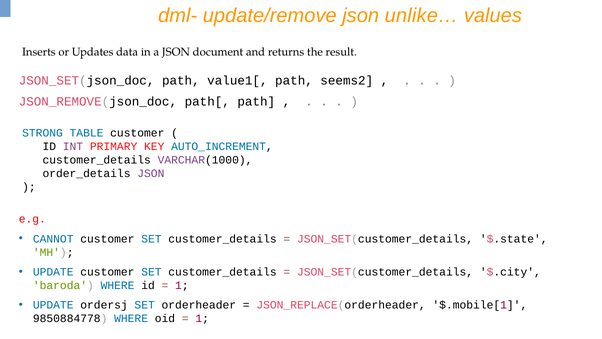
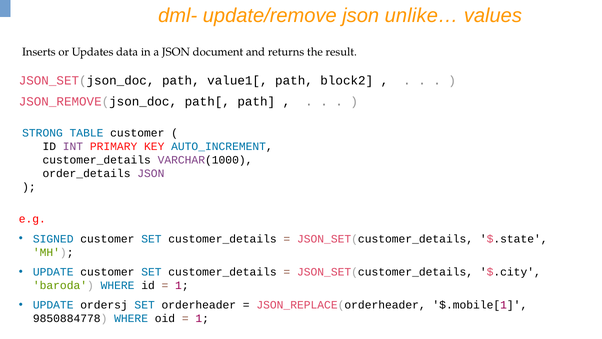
seems2: seems2 -> block2 (347, 80)
CANNOT: CANNOT -> SIGNED (53, 239)
